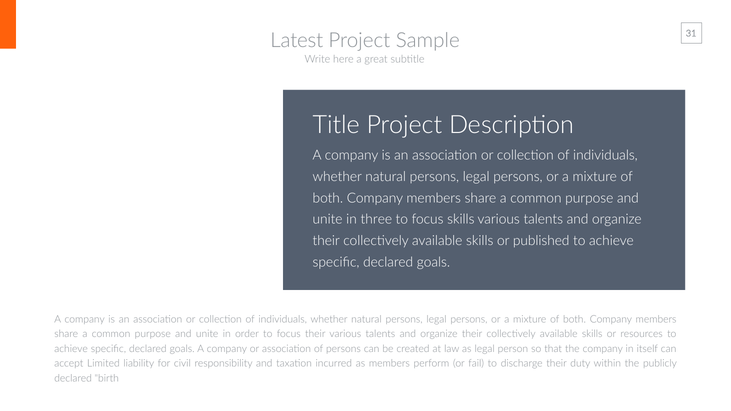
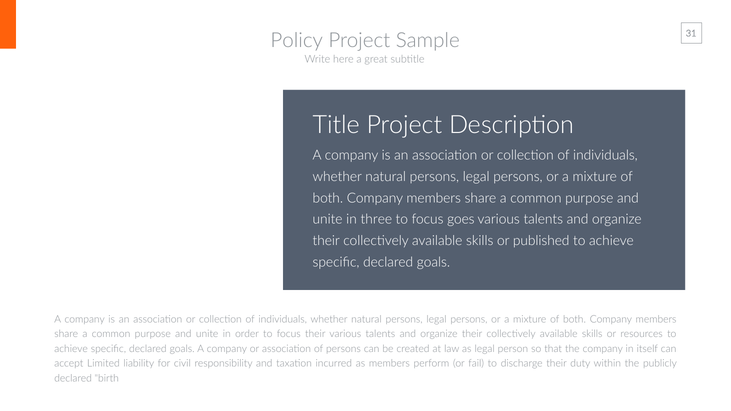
Latest: Latest -> Policy (297, 40)
focus skills: skills -> goes (461, 220)
